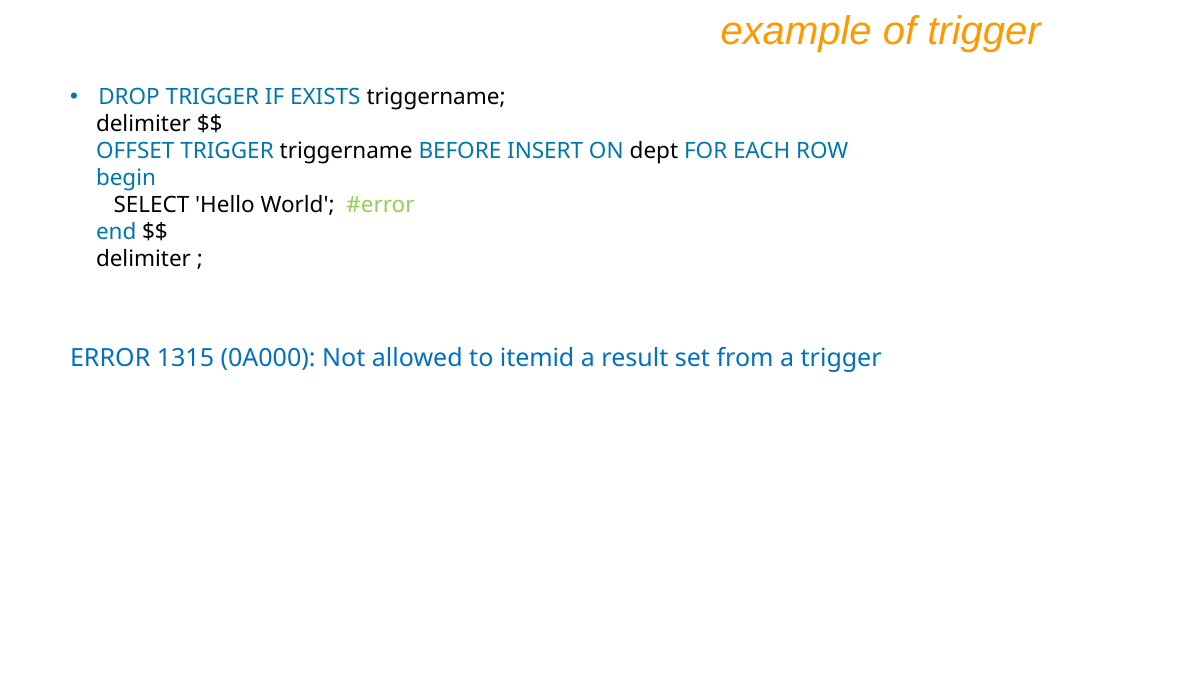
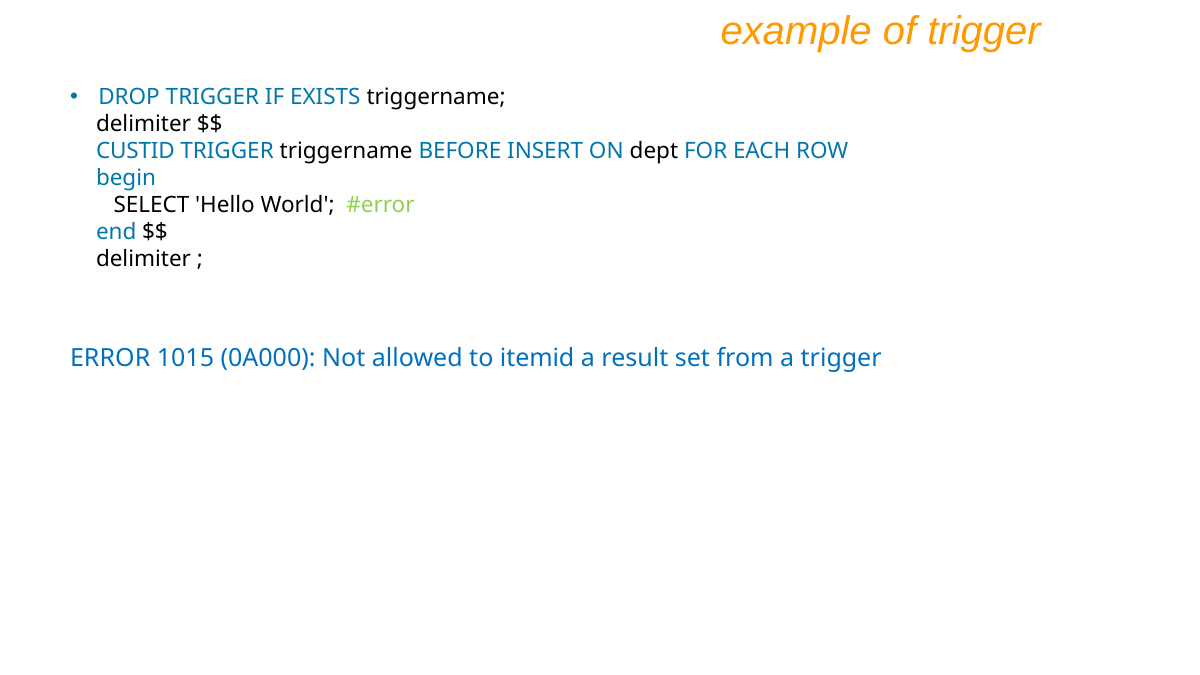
OFFSET: OFFSET -> CUSTID (135, 151)
1315: 1315 -> 1015 (185, 359)
